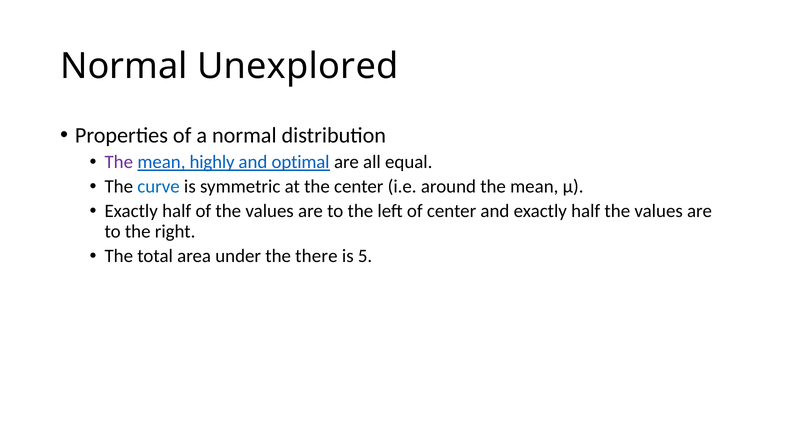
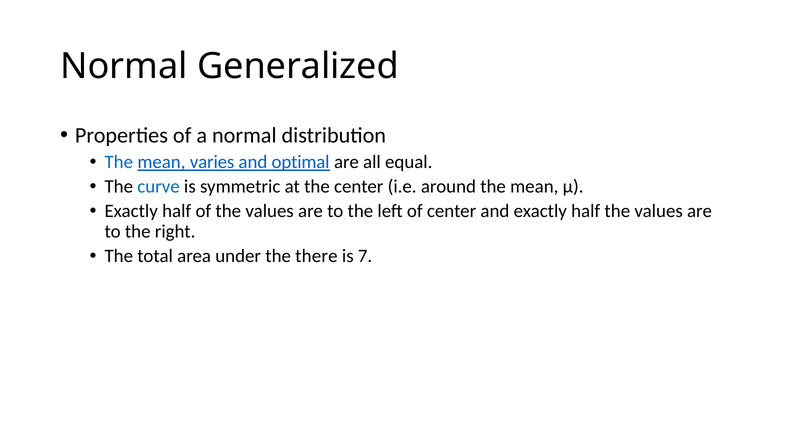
Unexplored: Unexplored -> Generalized (298, 66)
The colour: purple -> blue (119, 162)
highly: highly -> varies (212, 162)
5: 5 -> 7 (365, 256)
